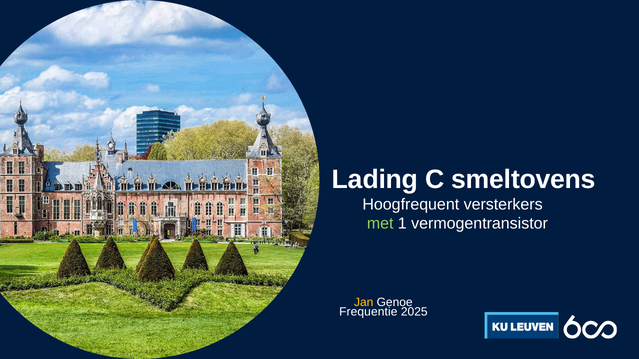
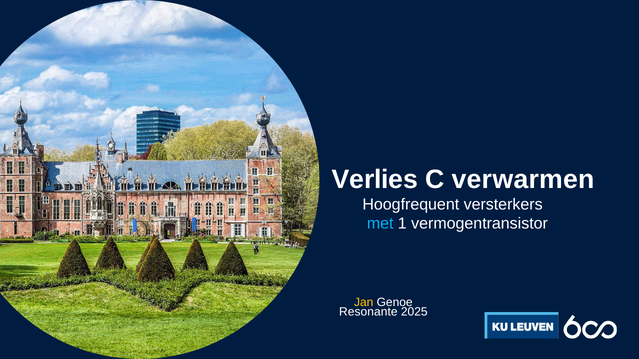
Lading: Lading -> Verlies (375, 180)
smeltovens: smeltovens -> verwarmen (523, 180)
met colour: light green -> light blue (380, 224)
Frequentie: Frequentie -> Resonante (368, 312)
